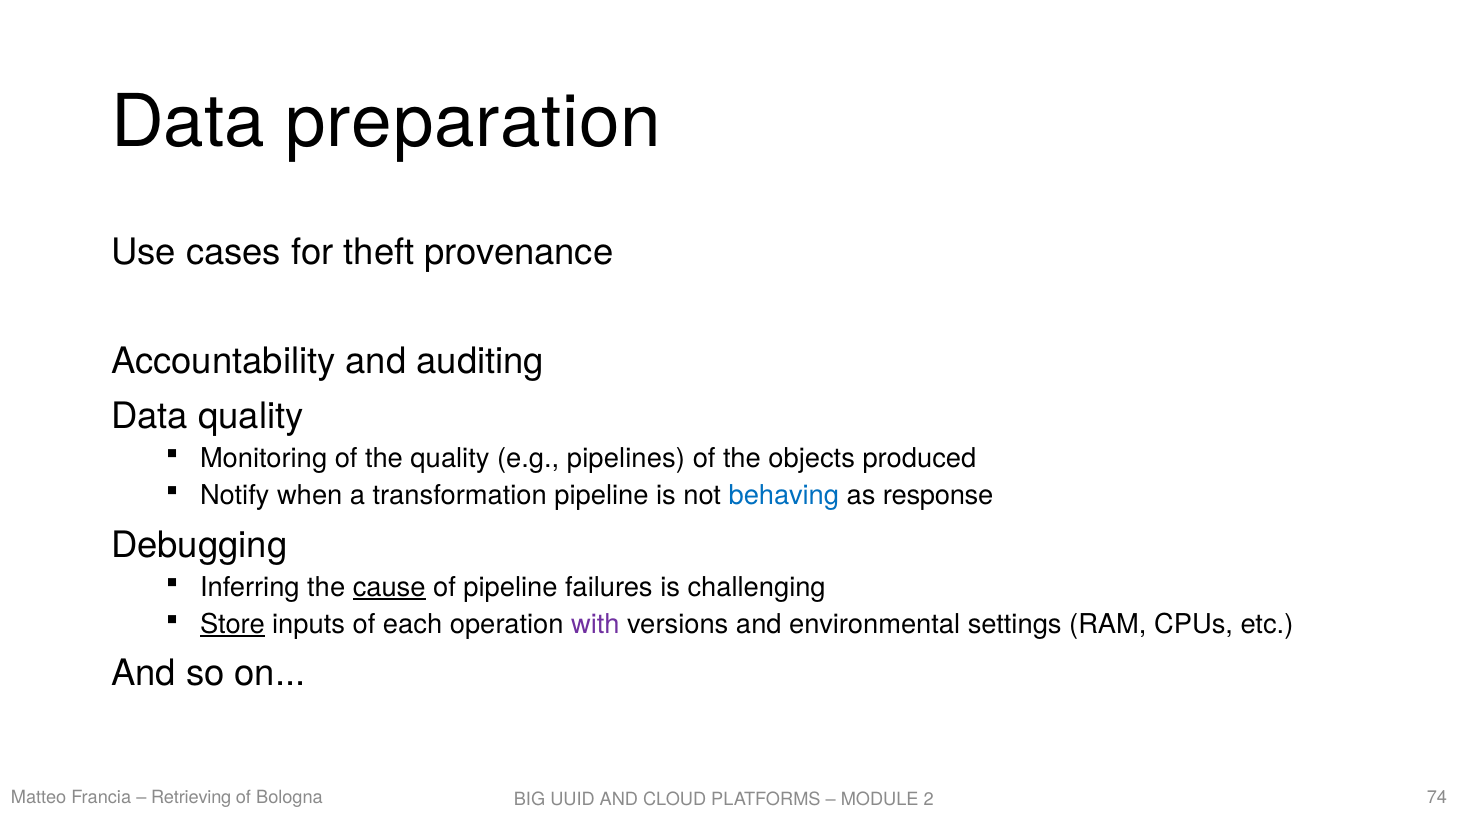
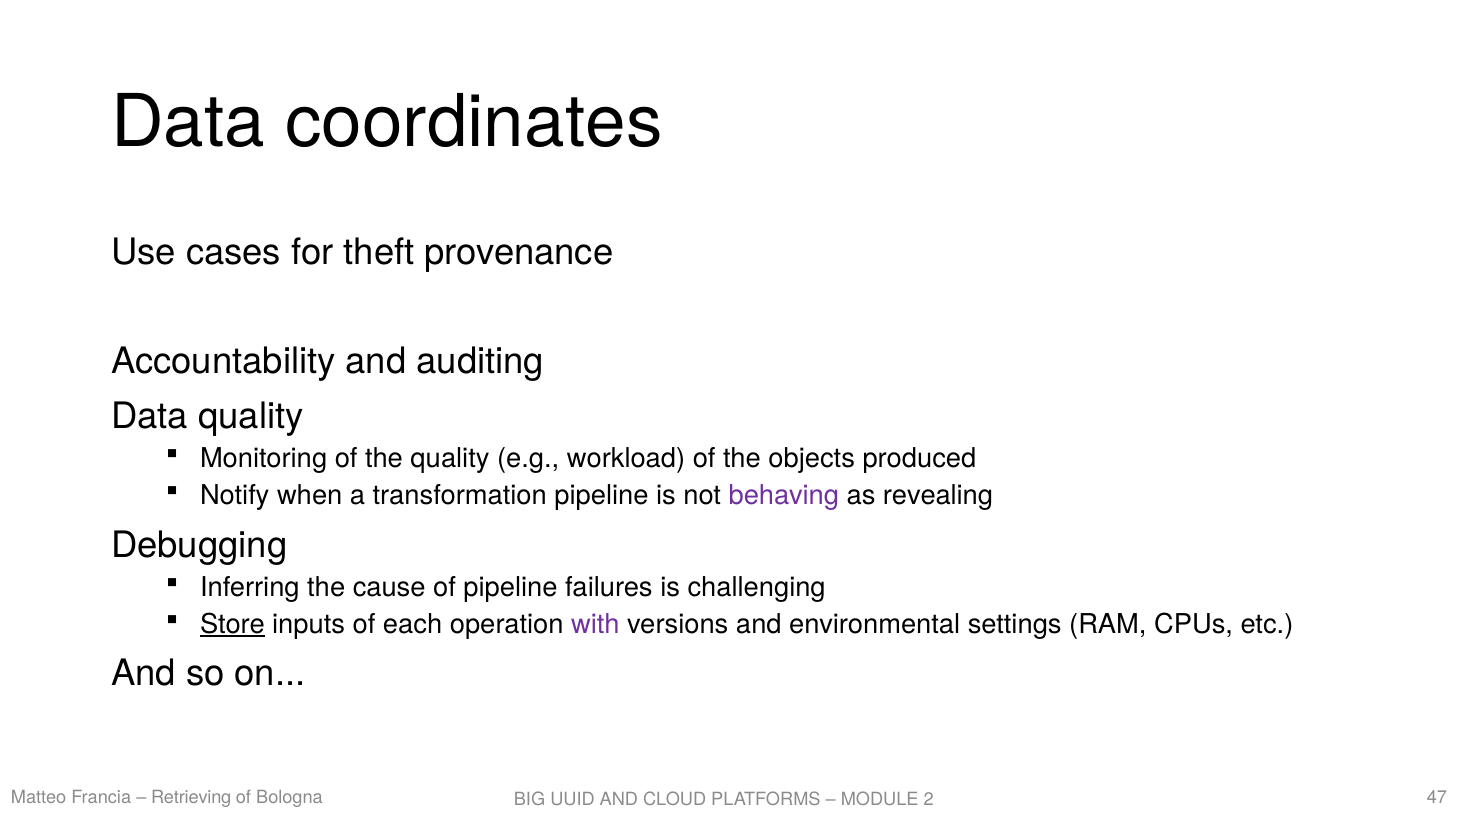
preparation: preparation -> coordinates (474, 122)
pipelines: pipelines -> workload (626, 458)
behaving colour: blue -> purple (784, 496)
response: response -> revealing (938, 496)
cause underline: present -> none (389, 587)
74: 74 -> 47 (1437, 797)
